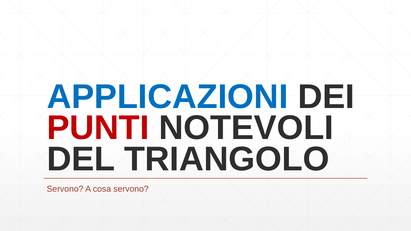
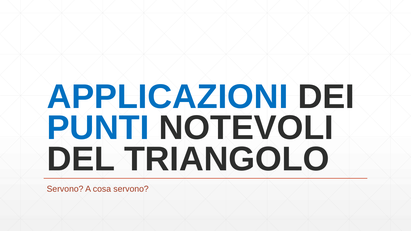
PUNTI colour: red -> blue (98, 128)
